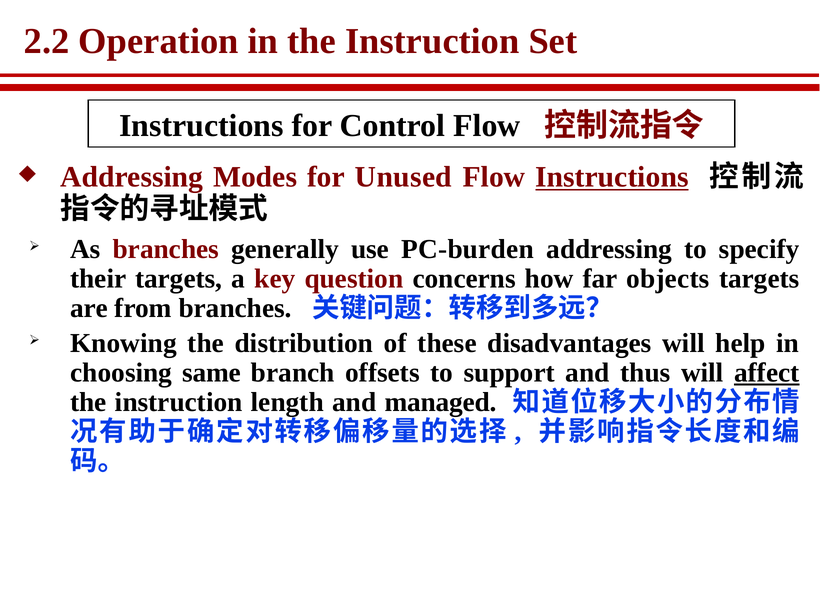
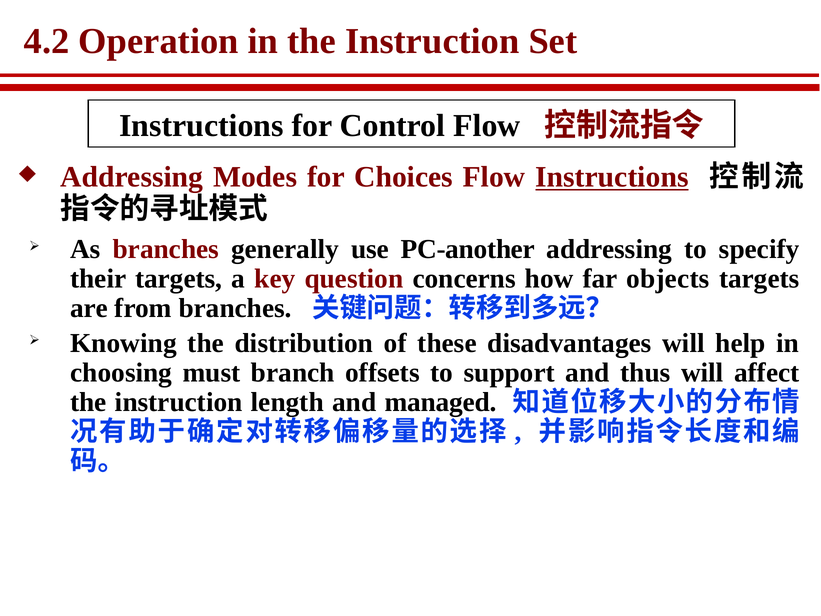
2.2: 2.2 -> 4.2 (47, 41)
Unused: Unused -> Choices (404, 177)
PC-burden: PC-burden -> PC-another (468, 249)
same: same -> must (212, 373)
affect underline: present -> none (767, 373)
